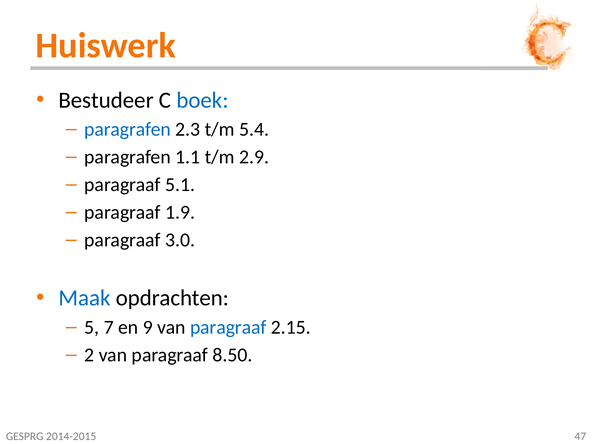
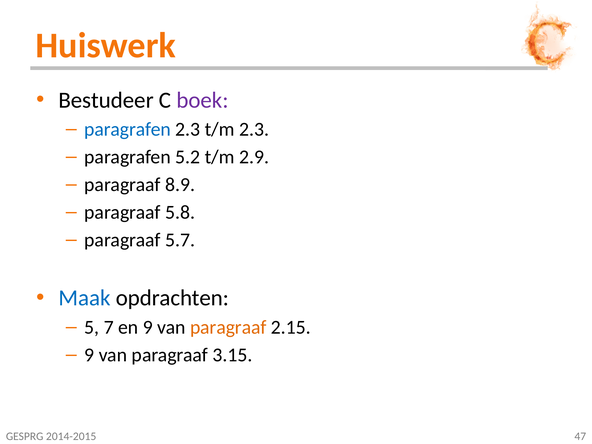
boek colour: blue -> purple (202, 100)
t/m 5.4: 5.4 -> 2.3 (254, 129)
1.1: 1.1 -> 5.2 (188, 157)
5.1: 5.1 -> 8.9 (180, 185)
1.9: 1.9 -> 5.8 (180, 212)
3.0: 3.0 -> 5.7 (180, 240)
paragraaf colour: blue -> orange (228, 327)
2: 2 -> 9 (89, 355)
8.50: 8.50 -> 3.15 (232, 355)
